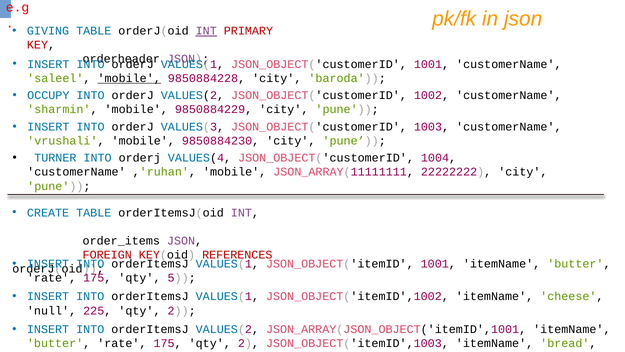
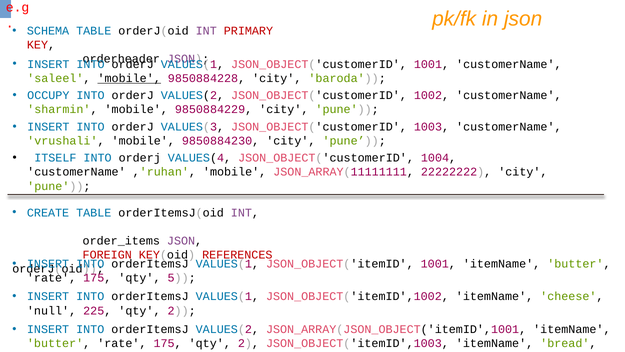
GIVING: GIVING -> SCHEMA (48, 31)
INT underline: present -> none (206, 31)
TURNER: TURNER -> ITSELF (55, 158)
